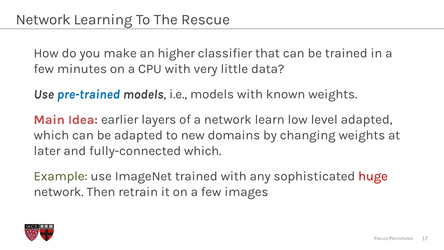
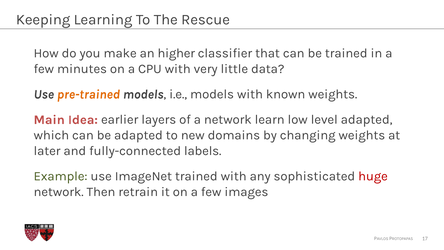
Network: Network -> Keeping (43, 19)
pre-trained colour: blue -> orange (88, 94)
fully-connected which: which -> labels (203, 151)
